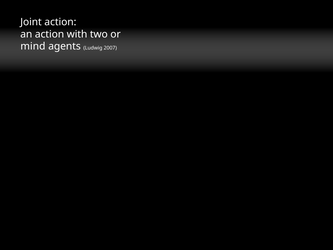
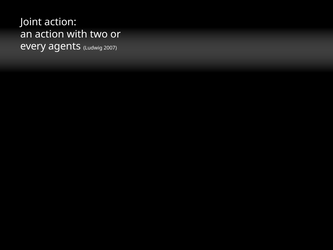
mind: mind -> every (33, 46)
